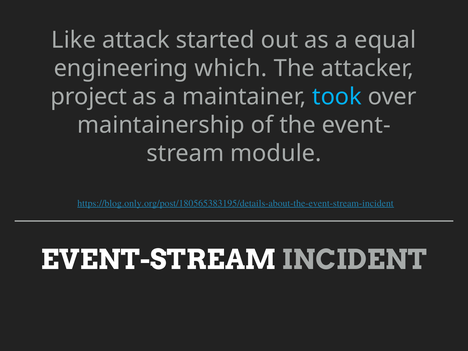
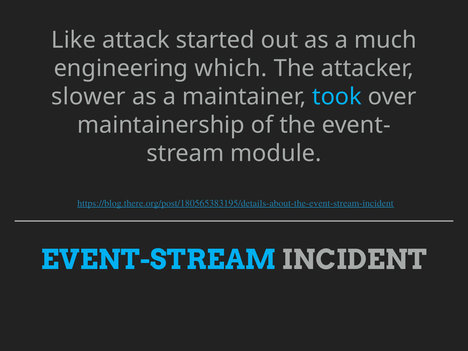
equal: equal -> much (385, 40)
project: project -> slower (88, 97)
https://blog.only.org/post/180565383195/details-about-the-event-stream-incident: https://blog.only.org/post/180565383195/details-about-the-event-stream-incident -> https://blog.there.org/post/180565383195/details-about-the-event-stream-incident (235, 203)
EVENT-STREAM colour: white -> light blue (159, 260)
